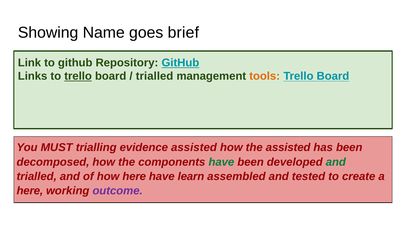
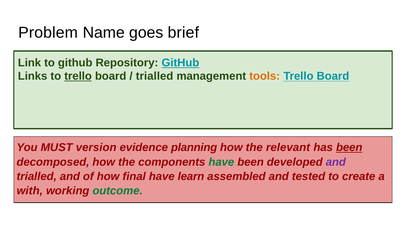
Showing: Showing -> Problem (48, 33)
trialling: trialling -> version (96, 148)
evidence assisted: assisted -> planning (194, 148)
the assisted: assisted -> relevant (288, 148)
been underline: none -> present (349, 148)
and colour: green -> purple (336, 162)
how here: here -> final (134, 177)
here: here -> with (30, 191)
outcome colour: purple -> green (118, 191)
